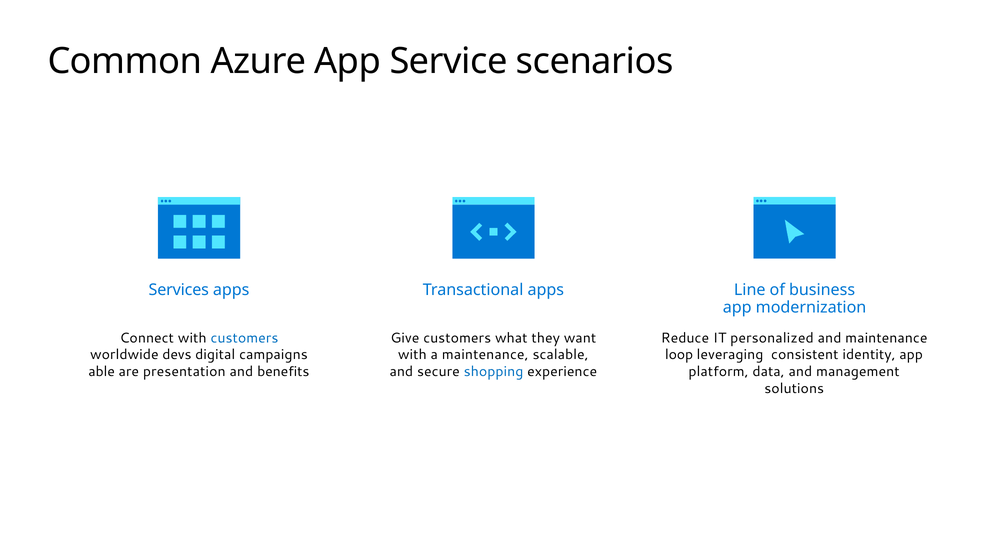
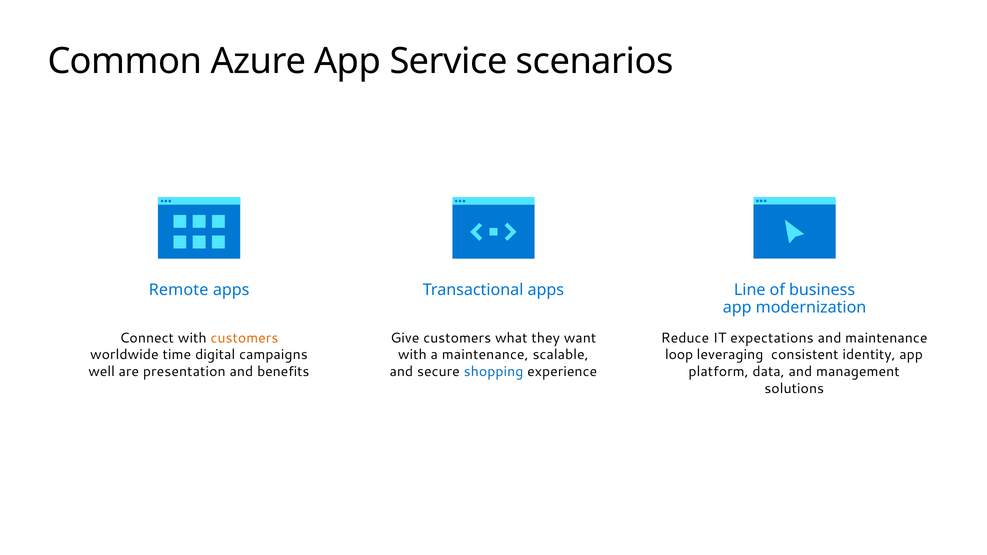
Services: Services -> Remote (179, 290)
customers colour: blue -> orange (244, 338)
personalized: personalized -> expectations (772, 338)
devs: devs -> time (177, 355)
able: able -> well (102, 372)
